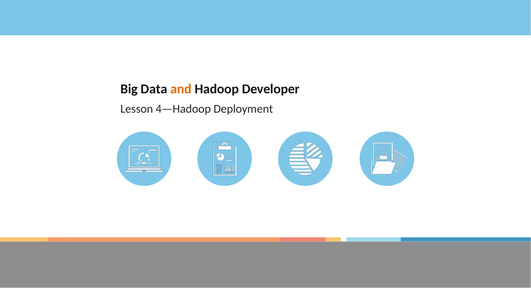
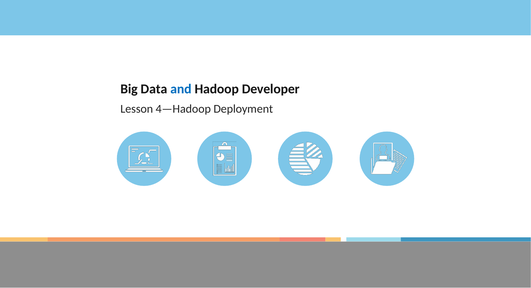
and colour: orange -> blue (181, 89)
